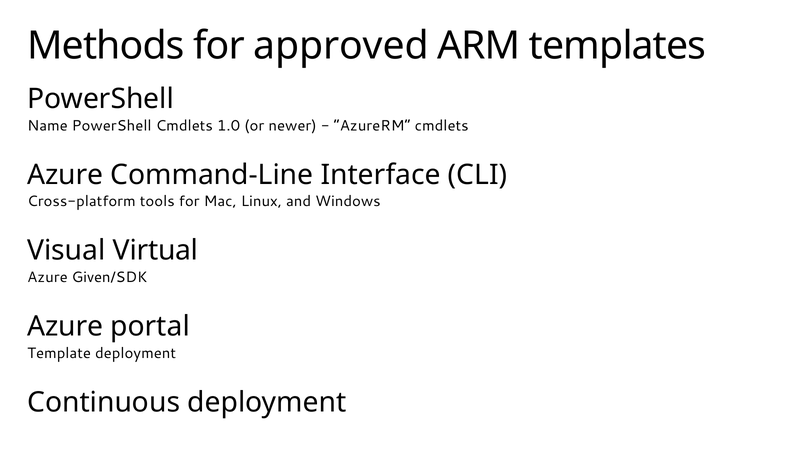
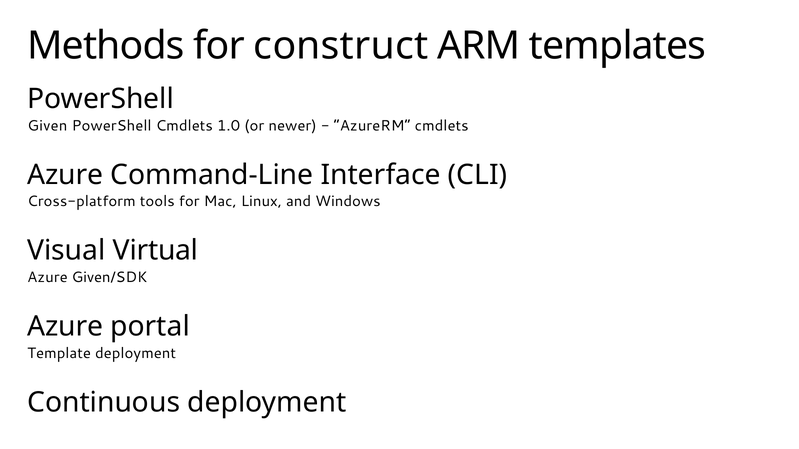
approved: approved -> construct (341, 46)
Name: Name -> Given (47, 126)
